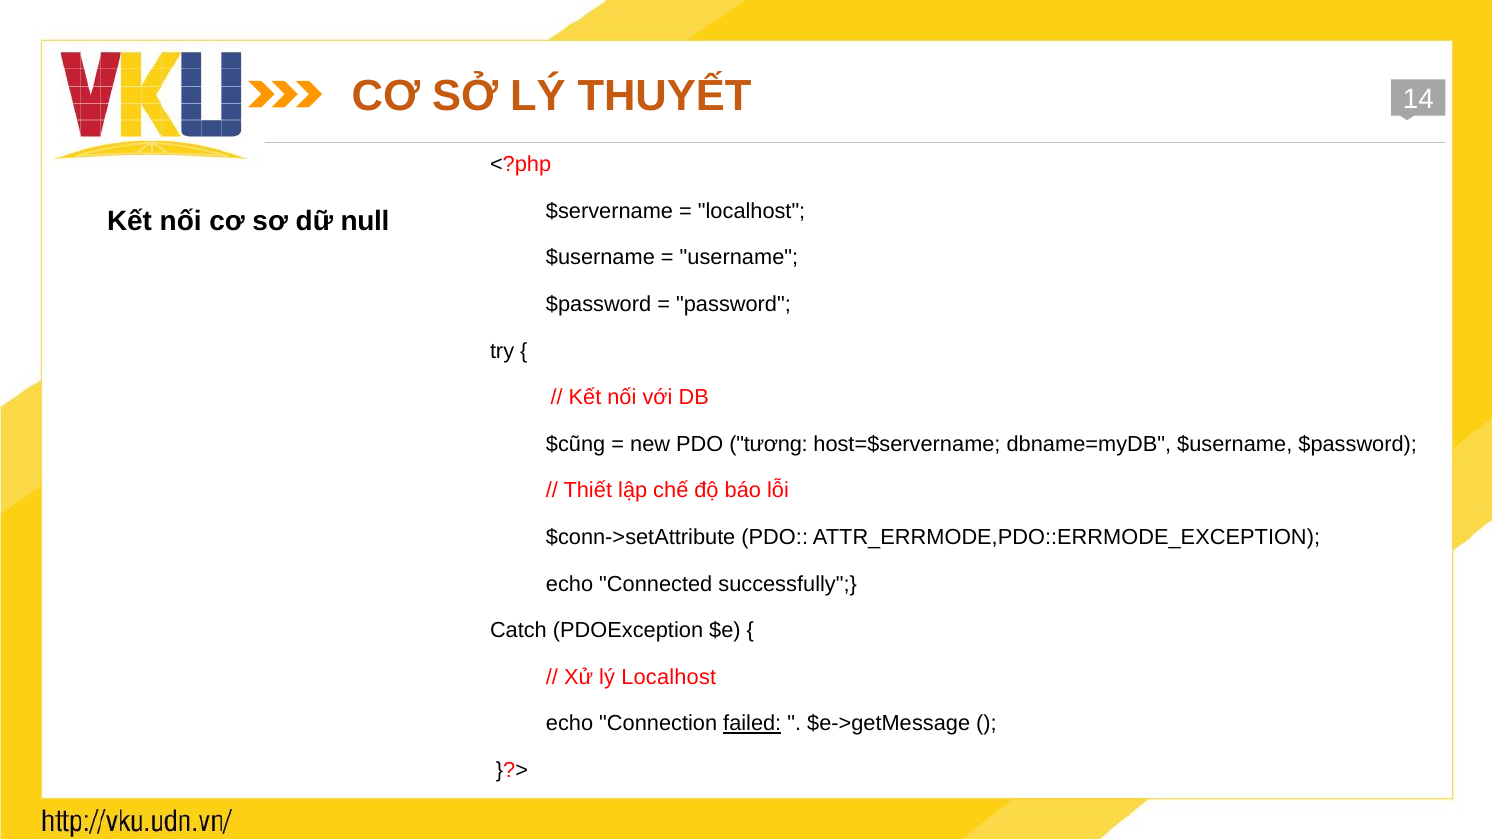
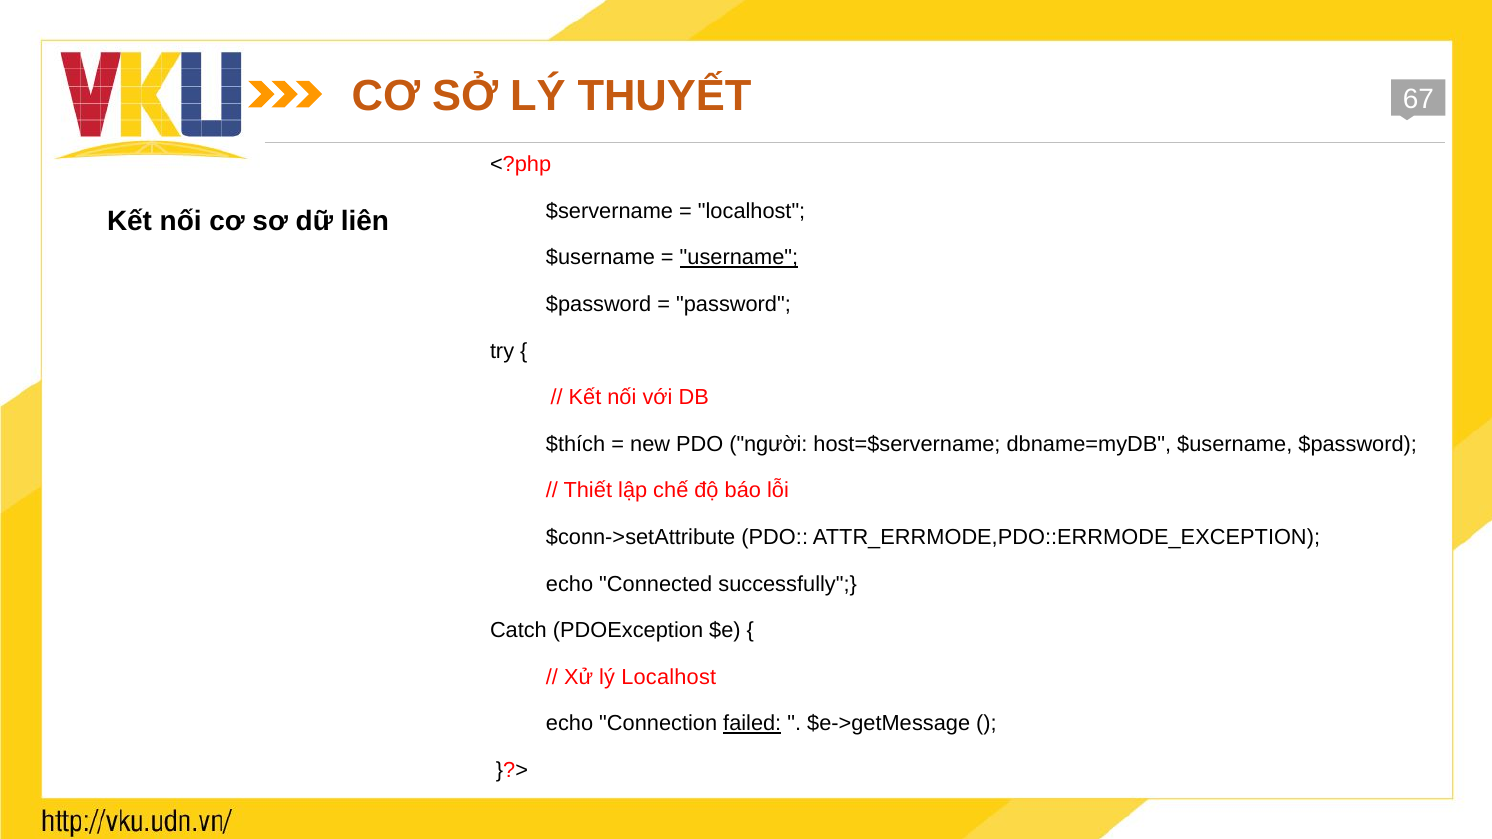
14: 14 -> 67 (1418, 100)
null: null -> liên (365, 221)
username underline: none -> present (739, 258)
$cũng: $cũng -> $thích (576, 444)
tương: tương -> người (768, 444)
